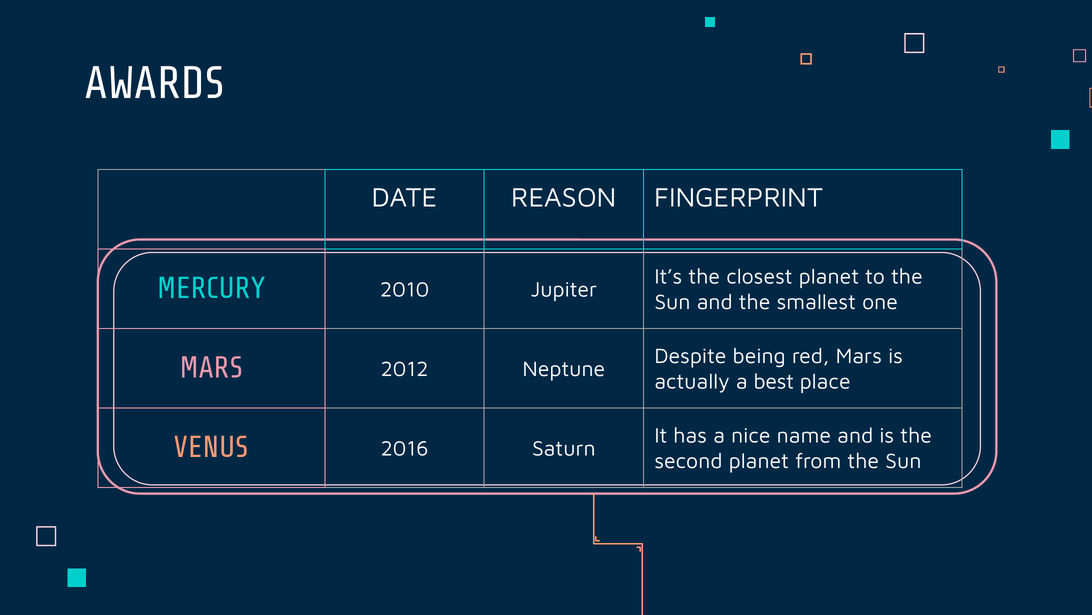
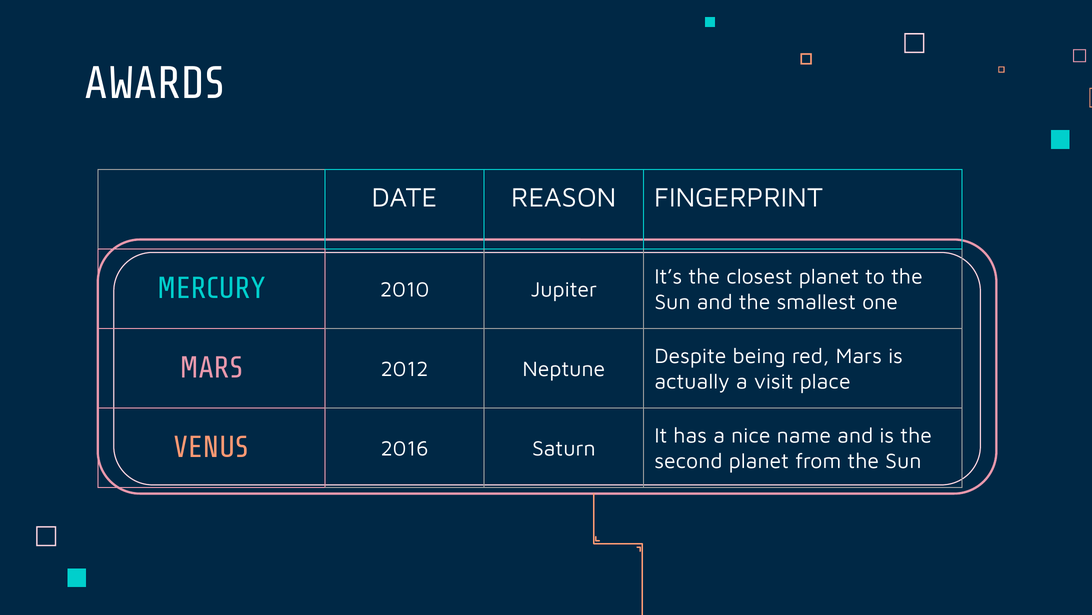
best: best -> visit (774, 381)
